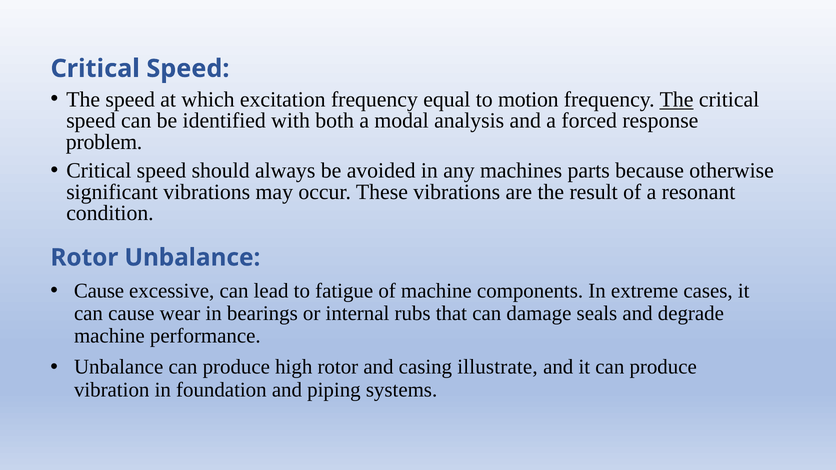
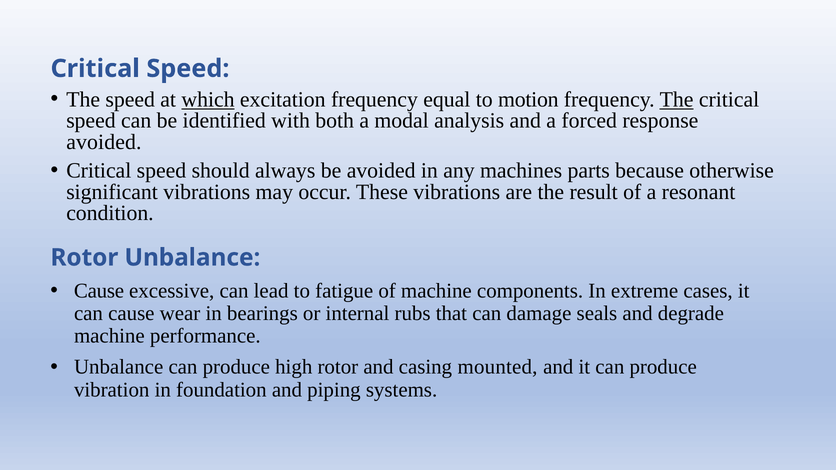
which underline: none -> present (208, 100)
problem: problem -> avoided (104, 142)
illustrate: illustrate -> mounted (497, 367)
